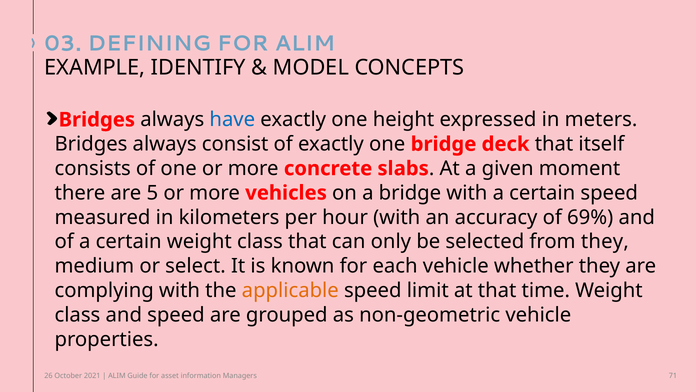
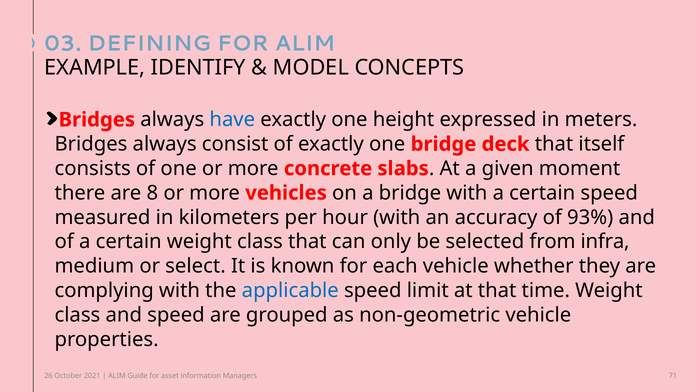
5: 5 -> 8 (152, 193)
69%: 69% -> 93% (590, 217)
from they: they -> infra (605, 241)
applicable colour: orange -> blue (290, 290)
